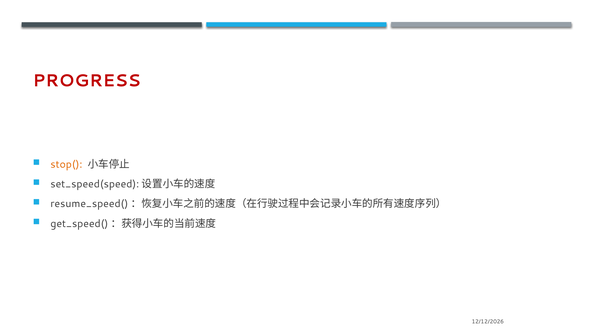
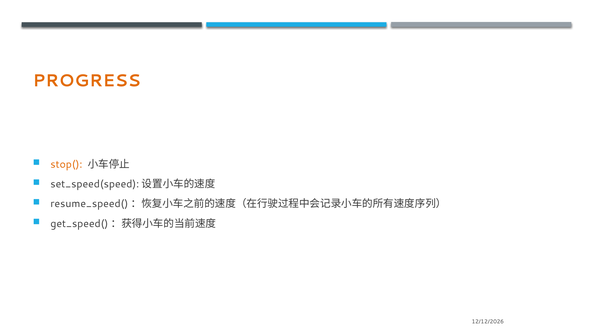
PROGRESS colour: red -> orange (87, 81)
